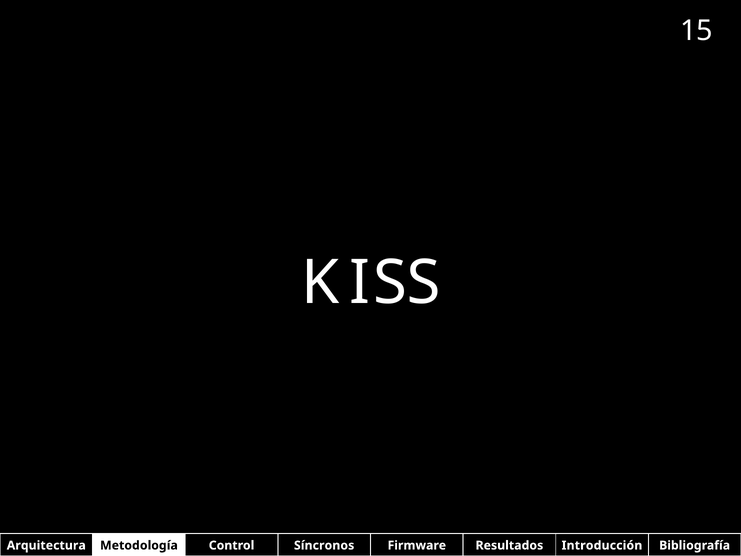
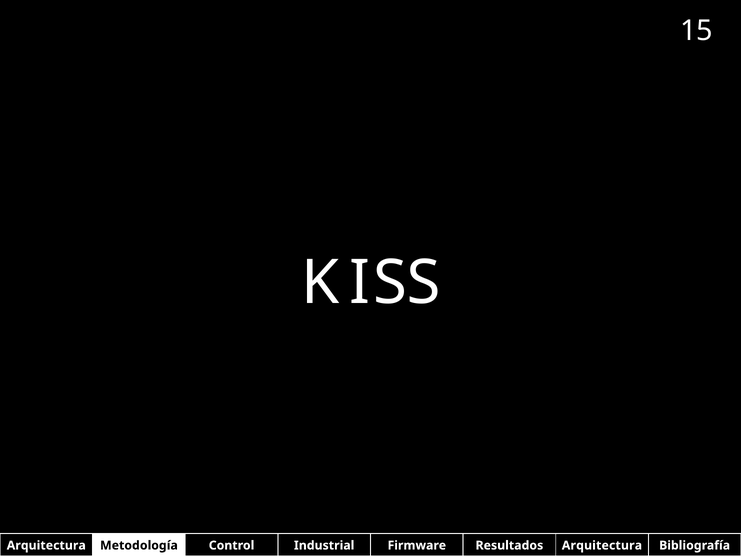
Síncronos: Síncronos -> Industrial (324, 545)
Resultados Introducción: Introducción -> Arquitectura (602, 545)
